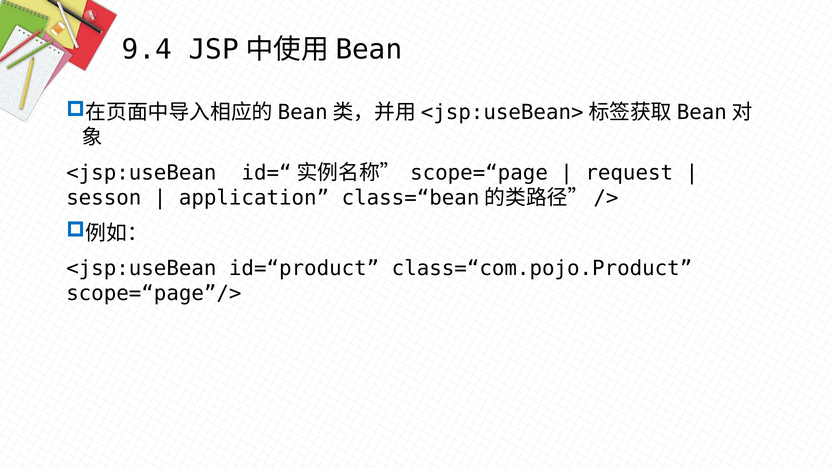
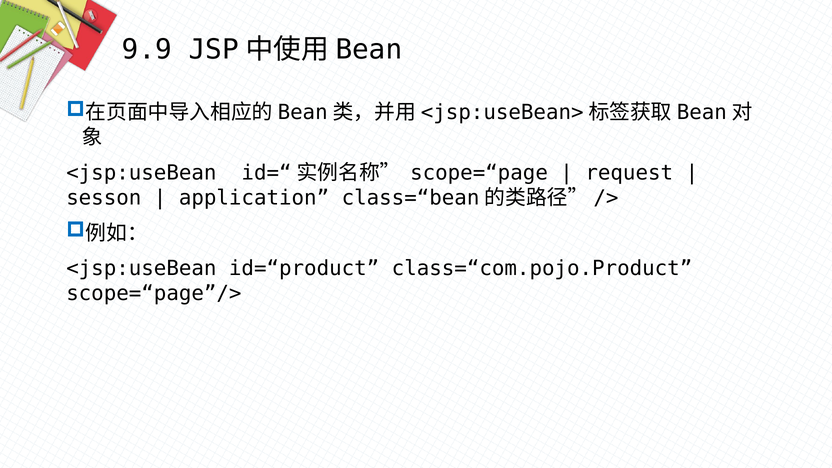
9.4: 9.4 -> 9.9 (147, 50)
